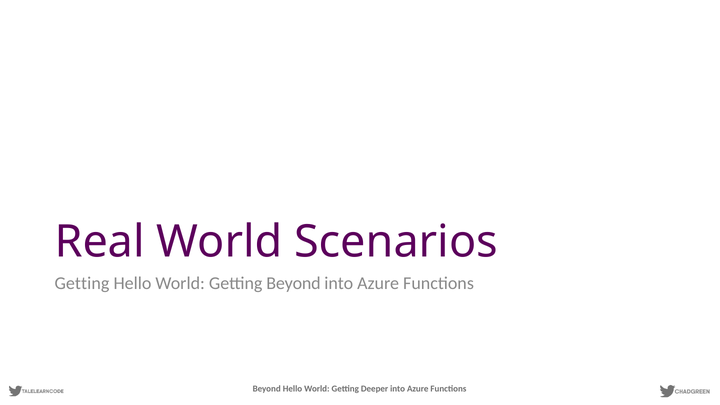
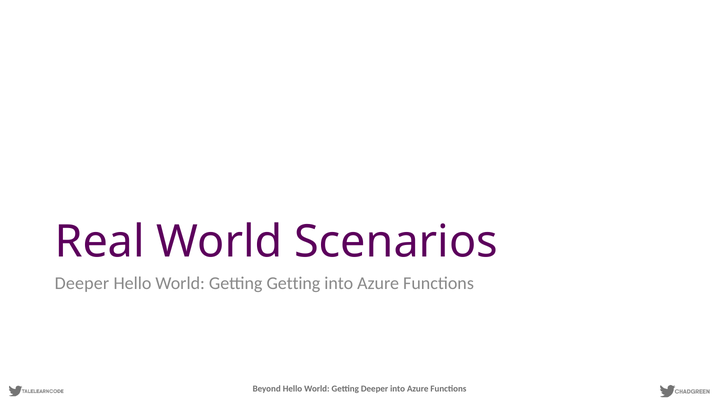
Getting: Getting -> Deeper (82, 283)
Getting Beyond: Beyond -> Getting (293, 283)
